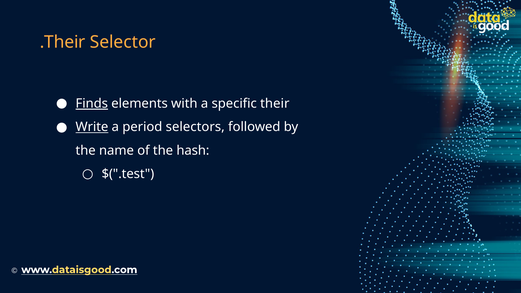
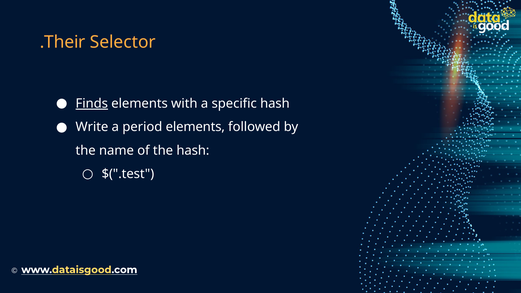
specific their: their -> hash (275, 104)
Write underline: present -> none (92, 127)
period selectors: selectors -> elements (195, 127)
